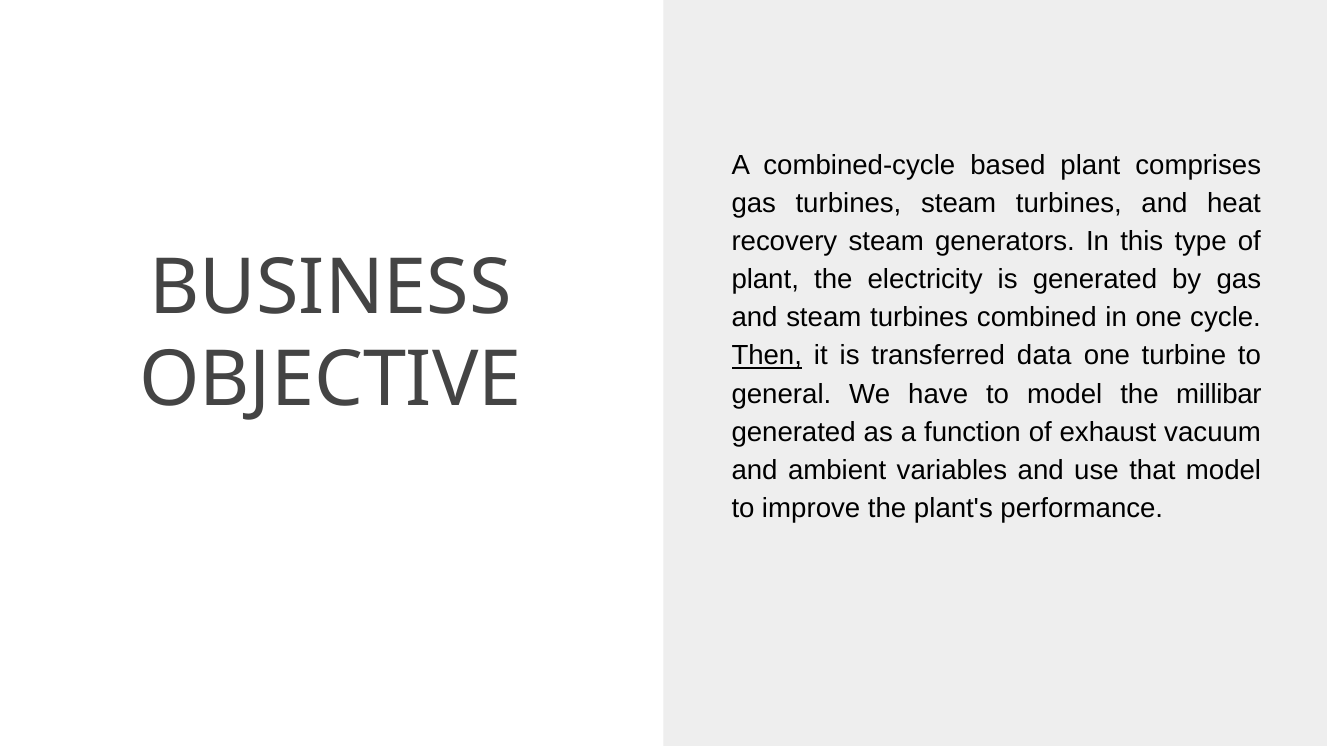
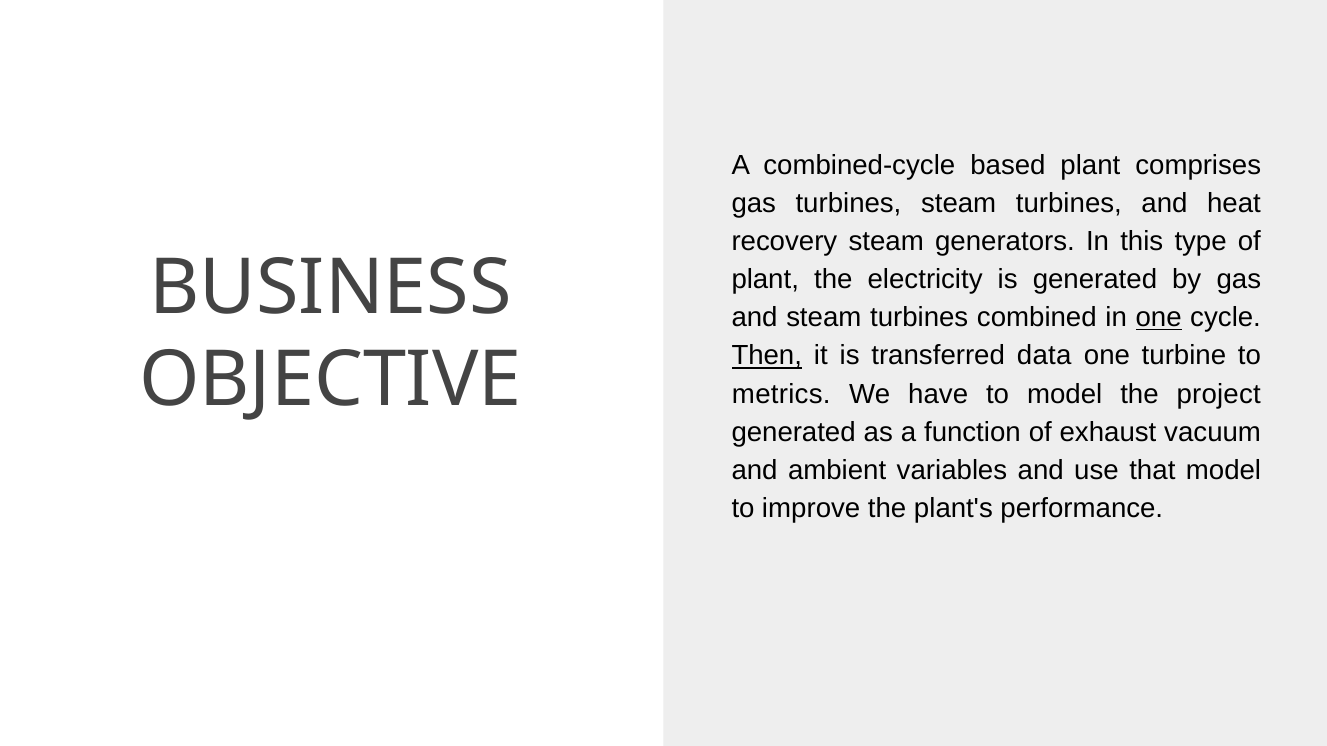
one underline: none -> present (1159, 318)
general: general -> metrics (781, 394)
millibar: millibar -> project (1219, 394)
